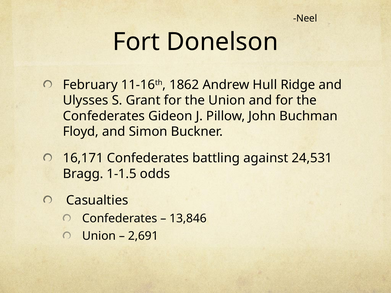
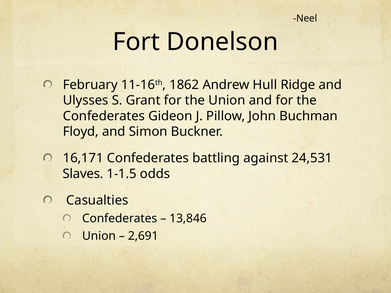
Bragg: Bragg -> Slaves (83, 174)
